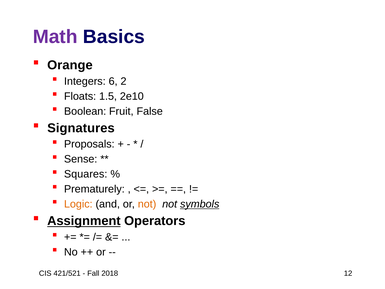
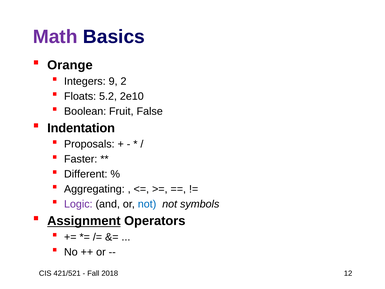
6: 6 -> 9 (113, 81)
1.5: 1.5 -> 5.2 (108, 96)
Signatures: Signatures -> Indentation (81, 128)
Sense: Sense -> Faster (81, 159)
Squares: Squares -> Different (86, 174)
Prematurely: Prematurely -> Aggregating (94, 189)
Logic colour: orange -> purple (78, 204)
not colour: orange -> blue (147, 204)
symbols underline: present -> none (200, 204)
